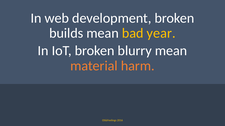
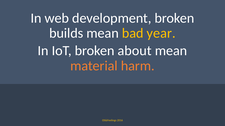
blurry: blurry -> about (135, 51)
